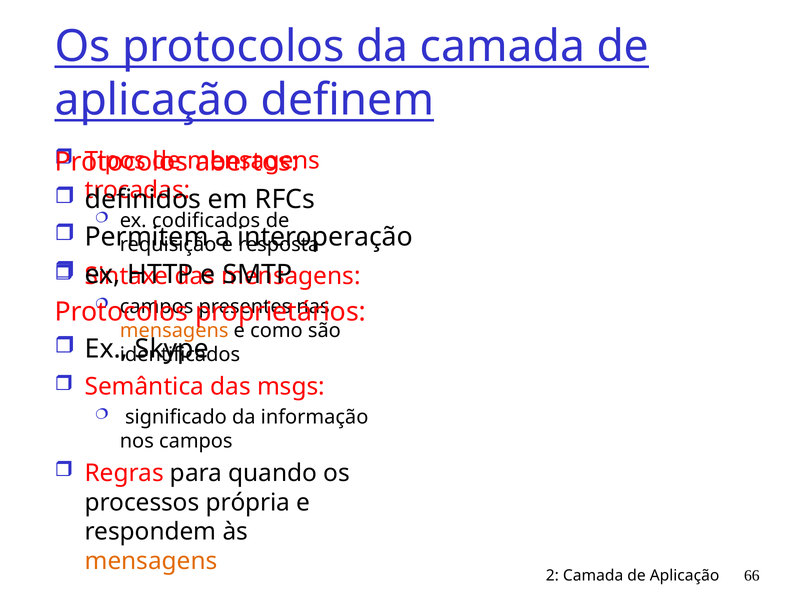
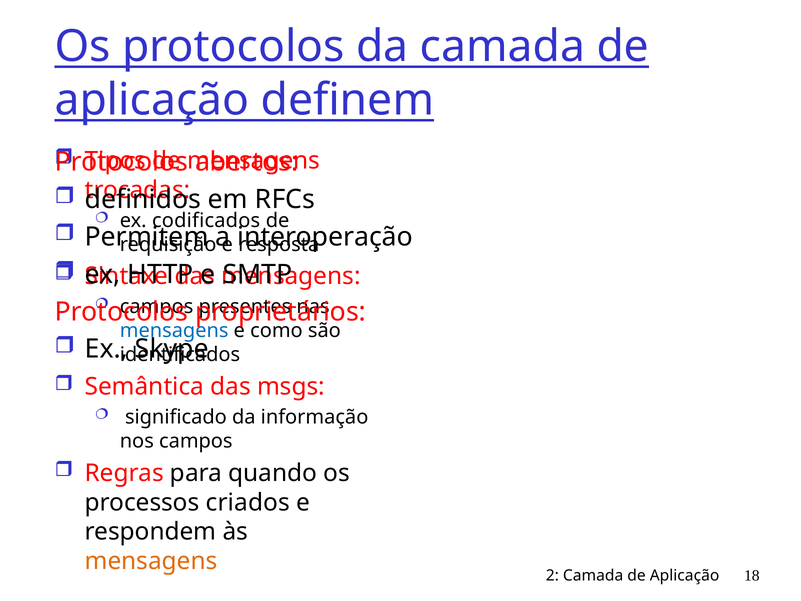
mensagens colour: orange -> blue (174, 331)
própria: própria -> criados (248, 502)
66: 66 -> 18 (752, 575)
